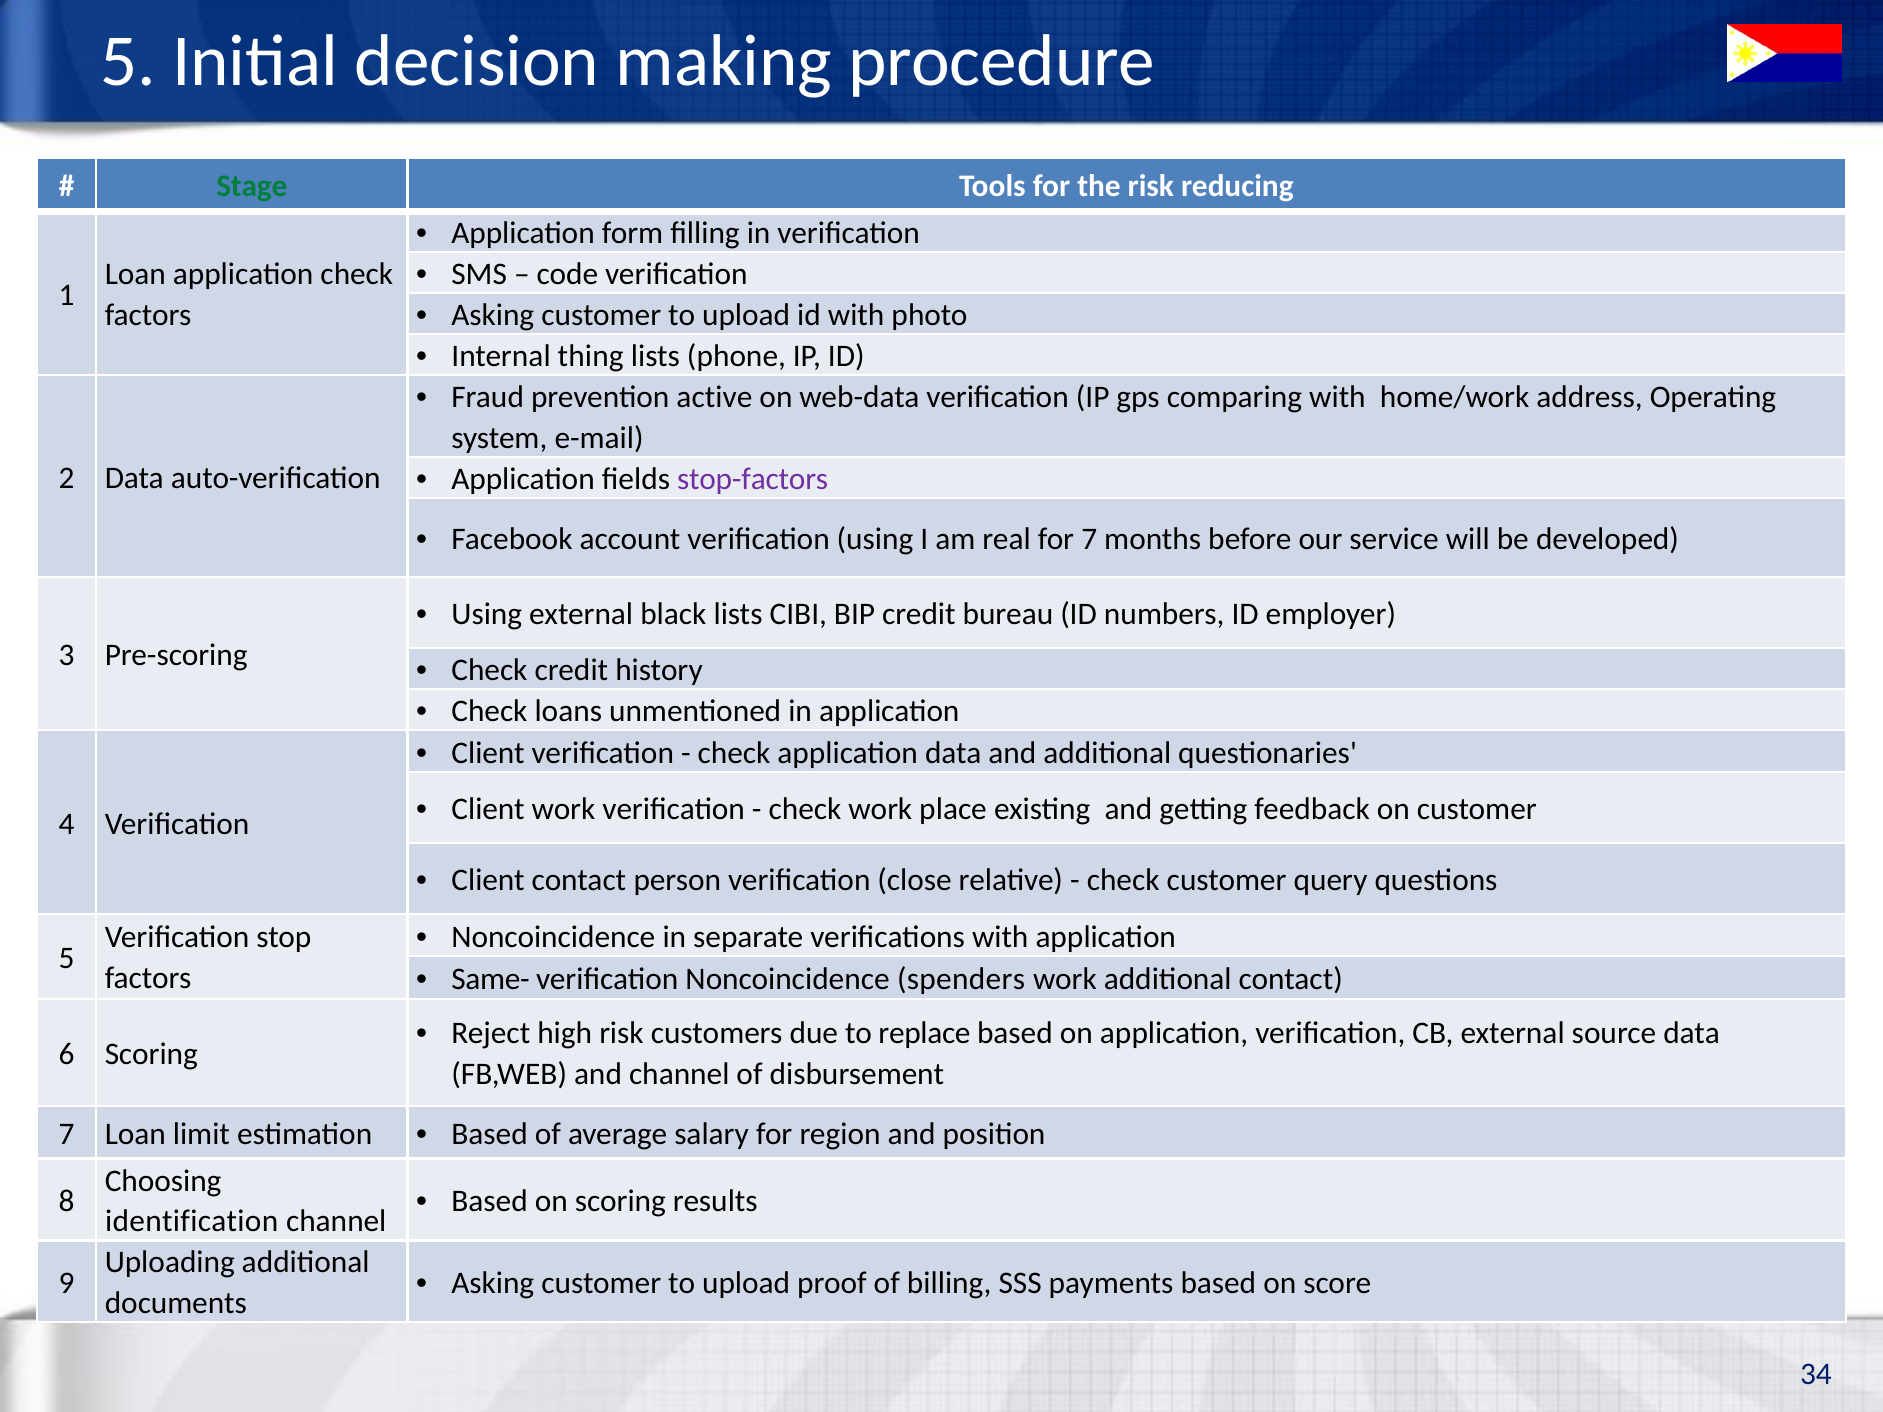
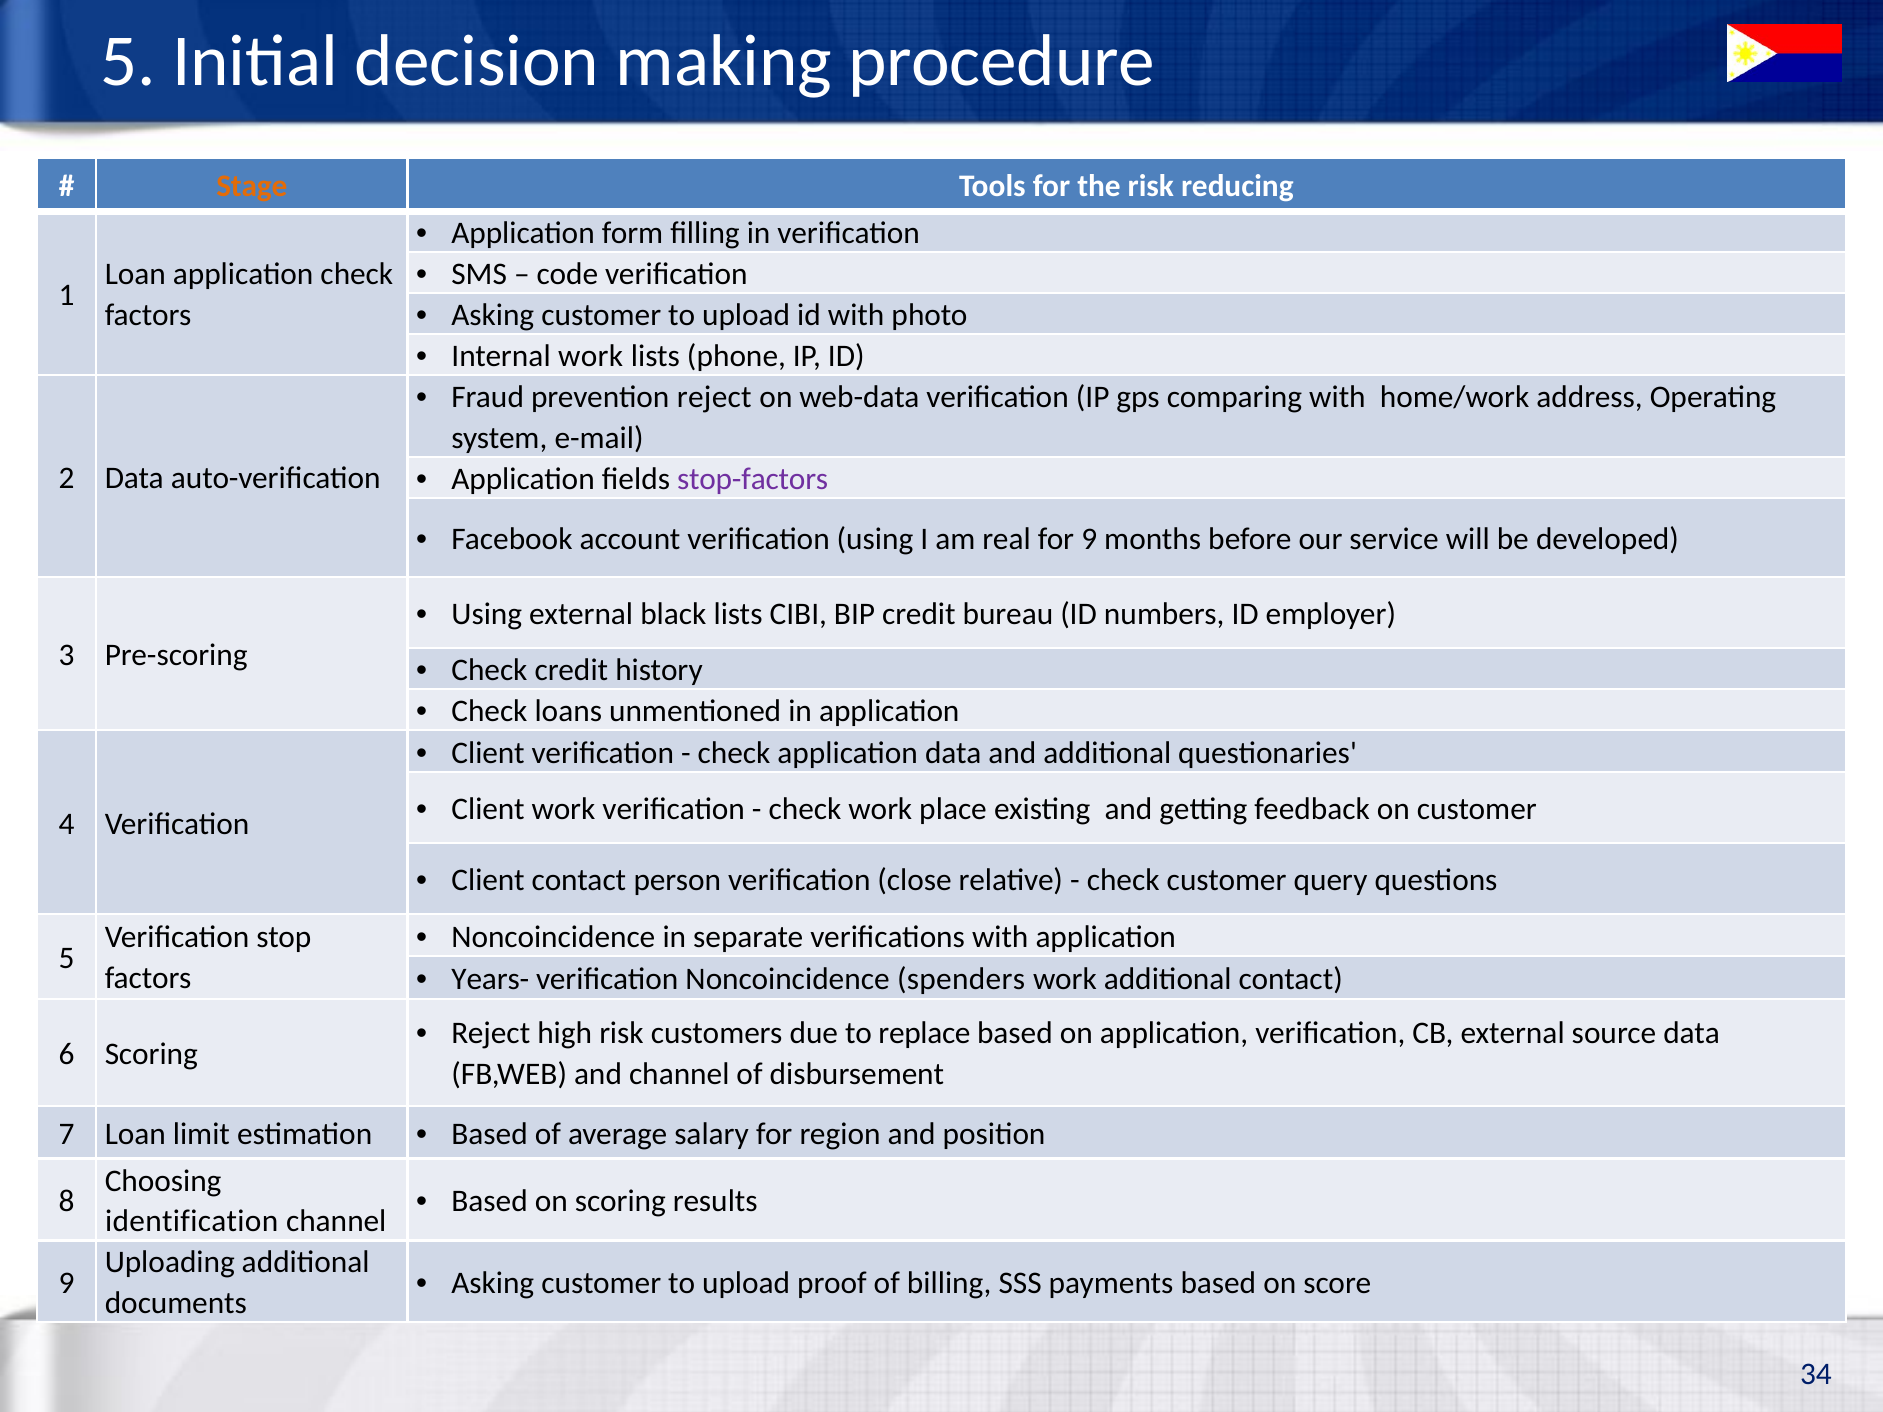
Stage colour: green -> orange (252, 186)
Internal thing: thing -> work (591, 356)
prevention active: active -> reject (714, 397)
for 7: 7 -> 9 (1089, 539)
Same-: Same- -> Years- (490, 979)
